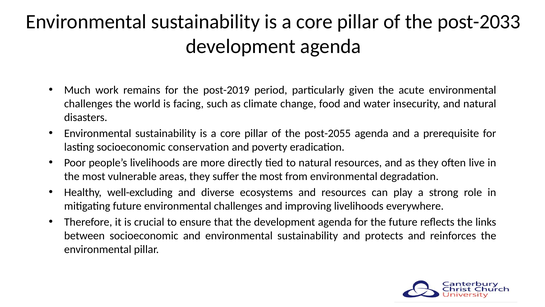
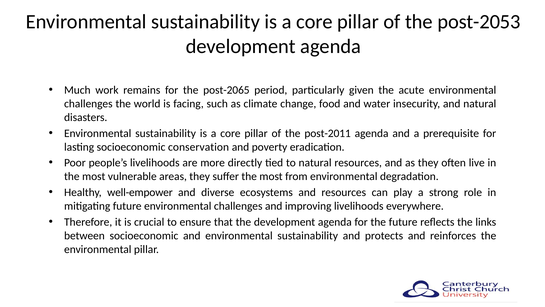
post-2033: post-2033 -> post-2053 (479, 22)
post-2019: post-2019 -> post-2065 (226, 90)
post-2055: post-2055 -> post-2011 (328, 133)
well-excluding: well-excluding -> well-empower (140, 192)
